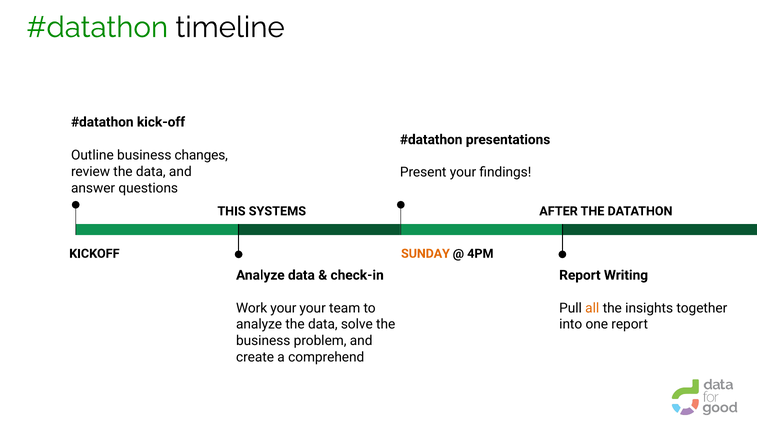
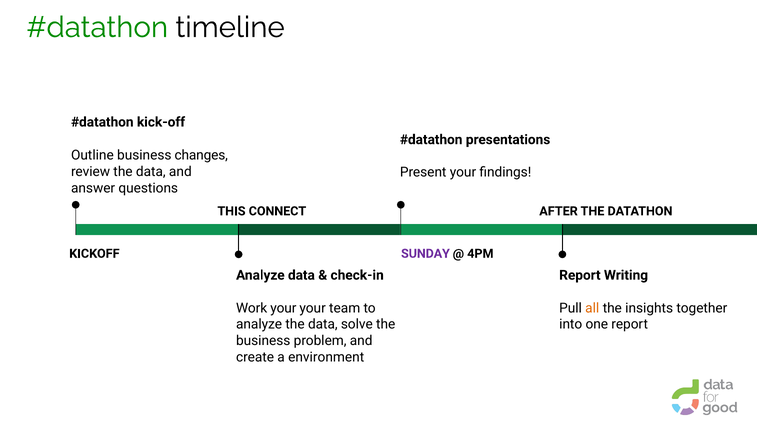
SYSTEMS: SYSTEMS -> CONNECT (277, 211)
SUNDAY colour: orange -> purple (425, 253)
comprehend: comprehend -> environment (326, 357)
